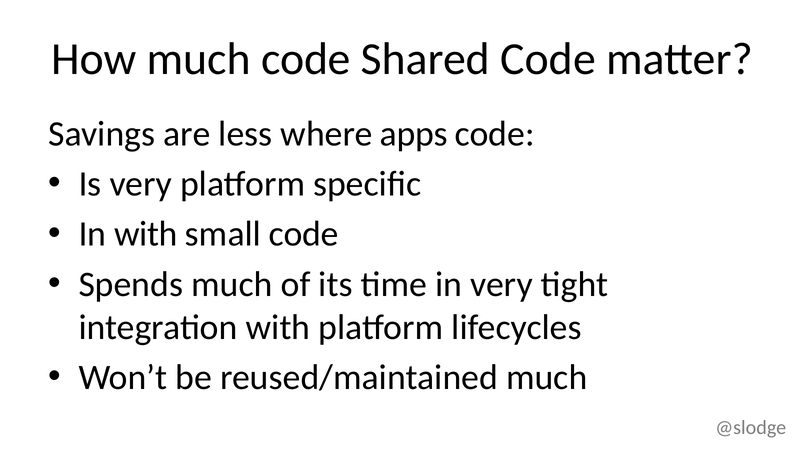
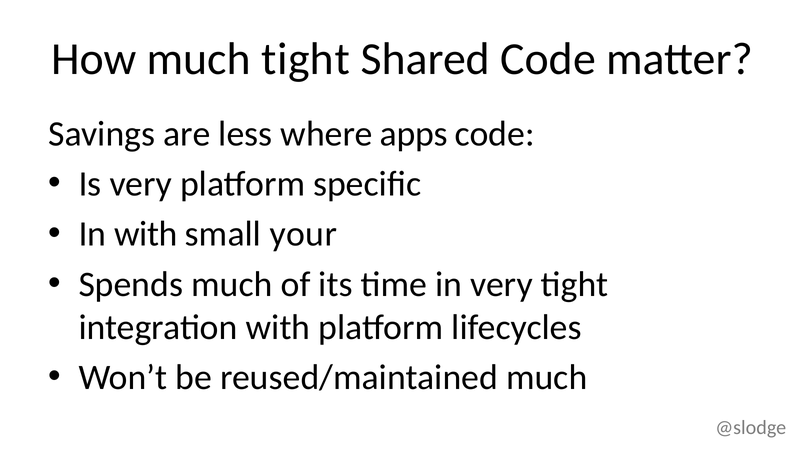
much code: code -> tight (306, 59)
small code: code -> your (303, 234)
